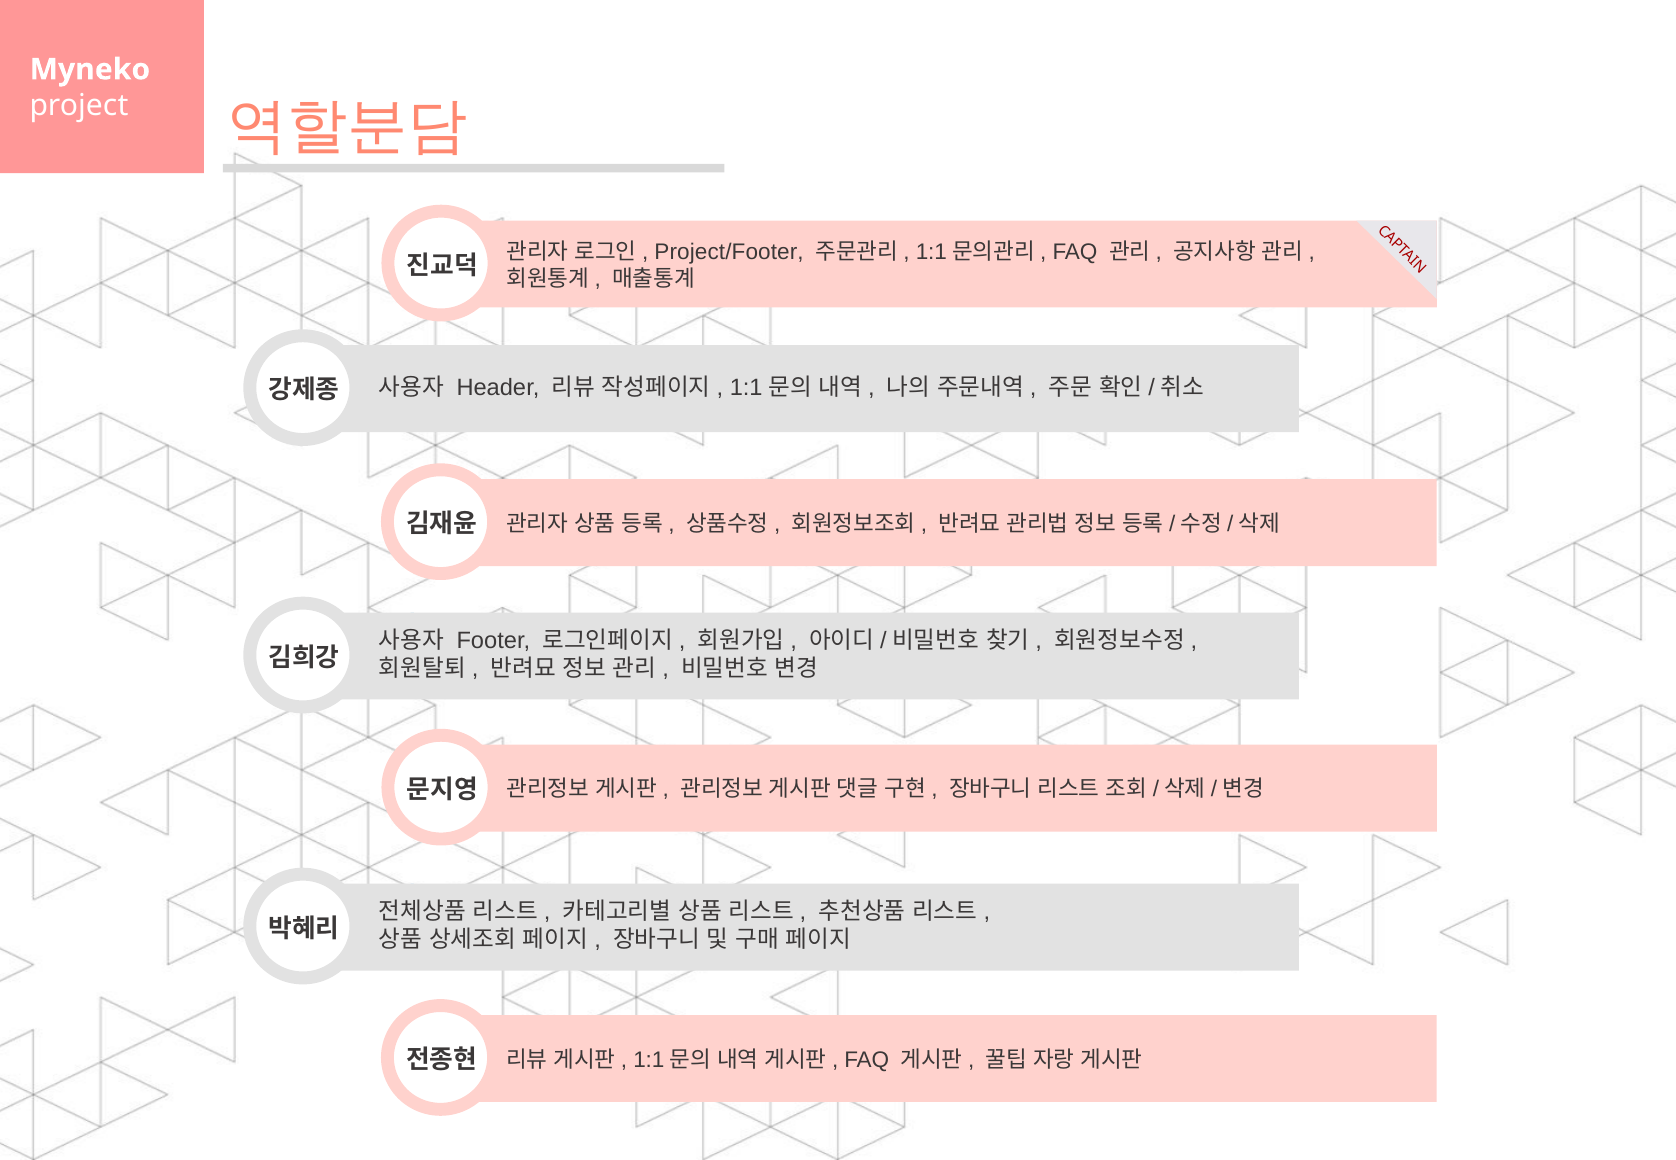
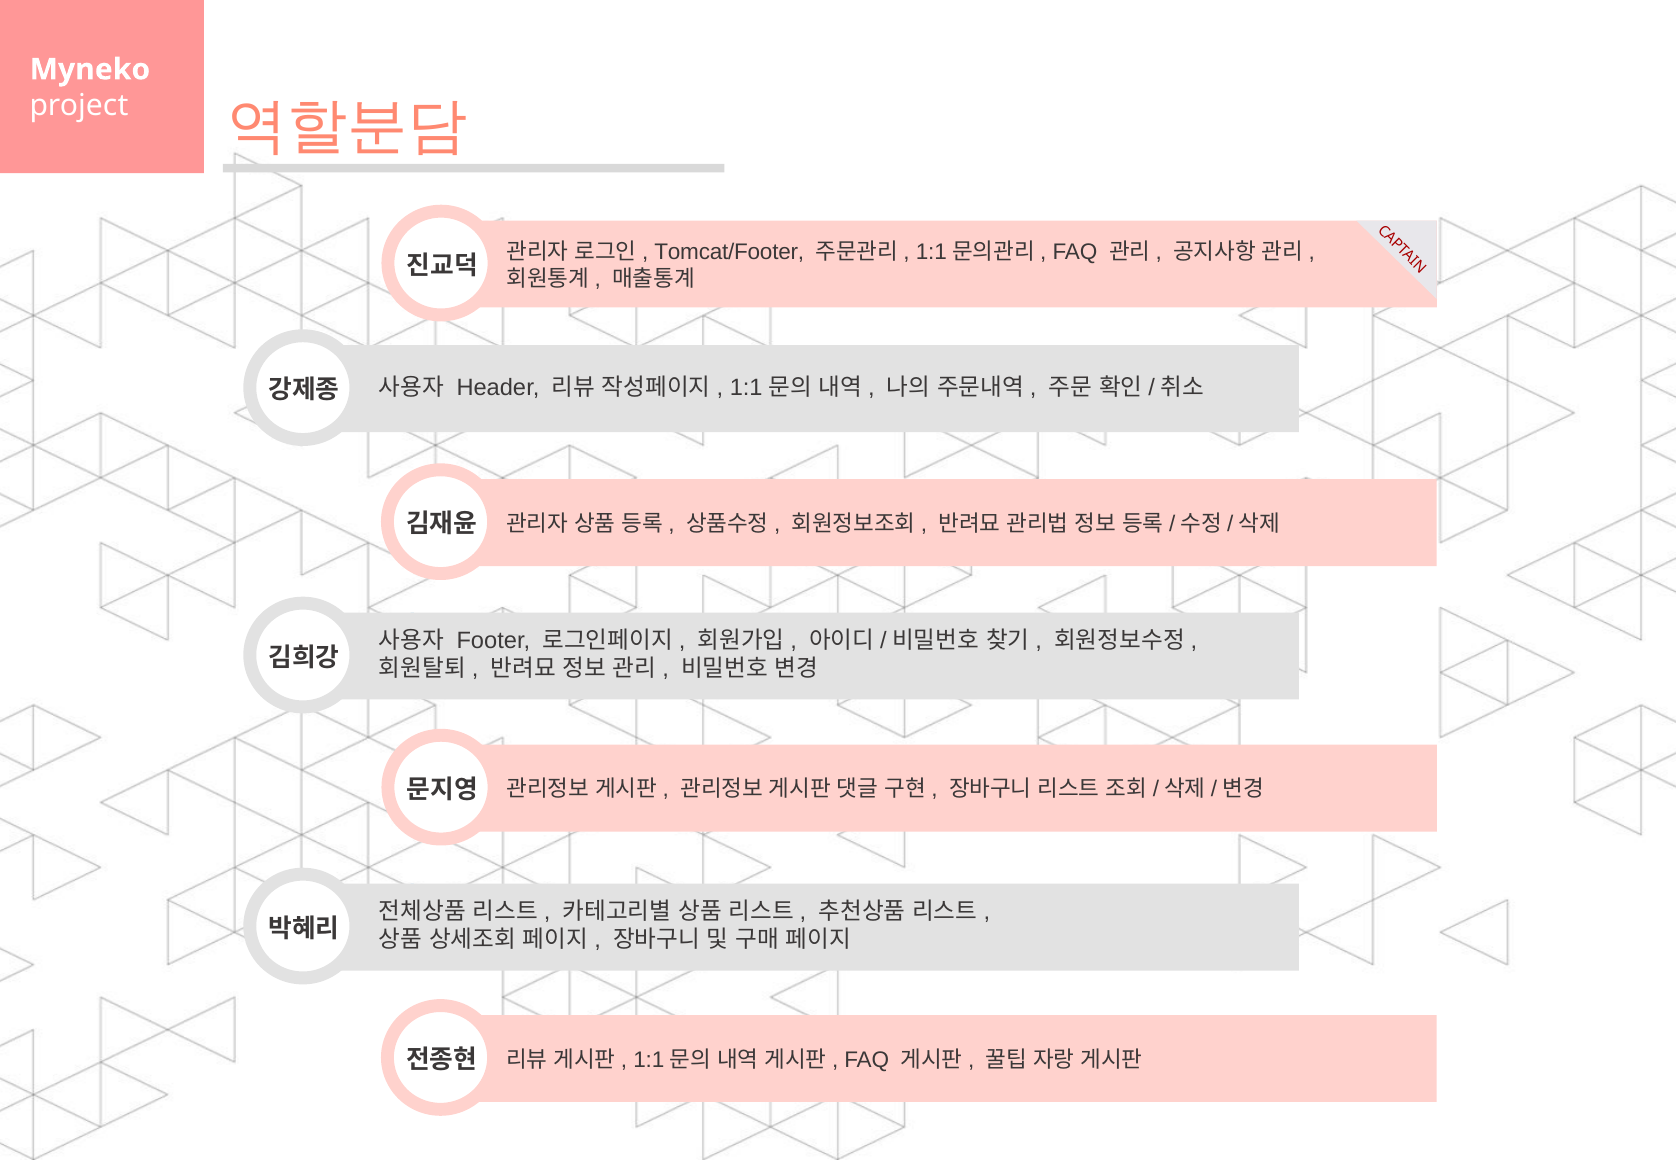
Project/Footer: Project/Footer -> Tomcat/Footer (729, 252)
